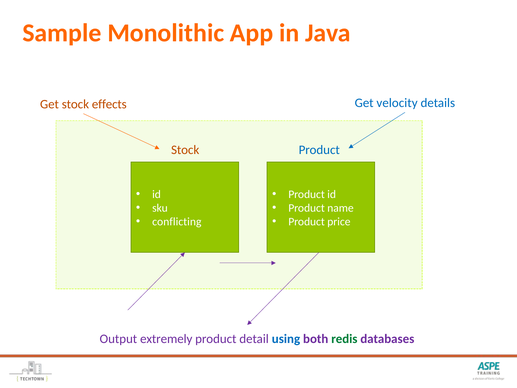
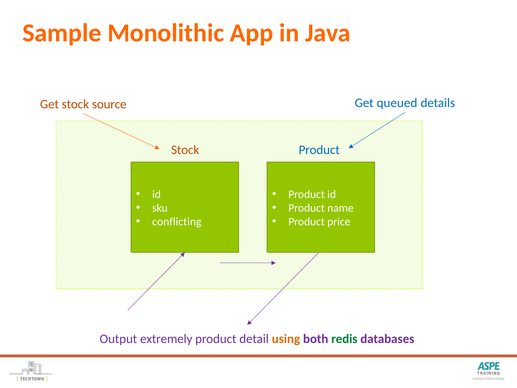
effects: effects -> source (109, 104)
velocity: velocity -> queued (397, 103)
using colour: blue -> orange (286, 339)
